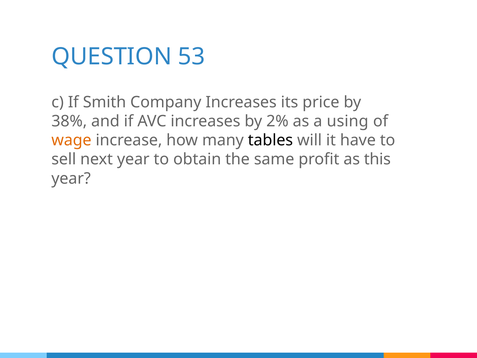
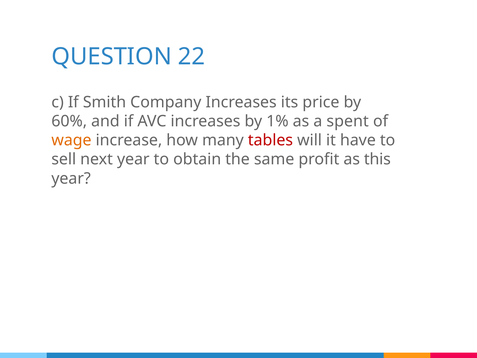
53: 53 -> 22 (192, 57)
38%: 38% -> 60% (69, 121)
2%: 2% -> 1% (277, 121)
using: using -> spent (348, 121)
tables colour: black -> red (270, 140)
